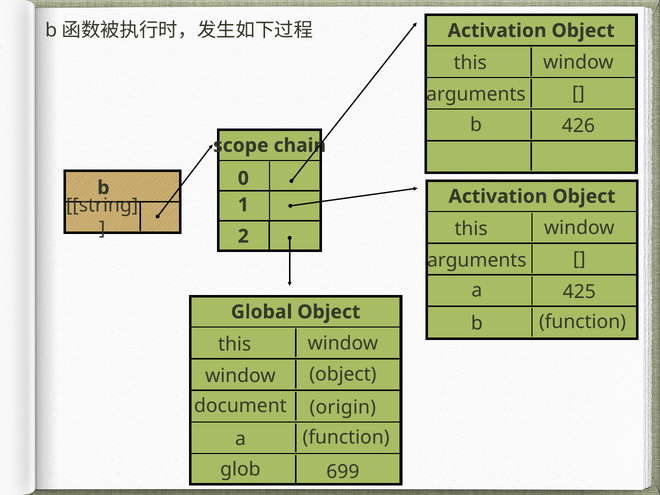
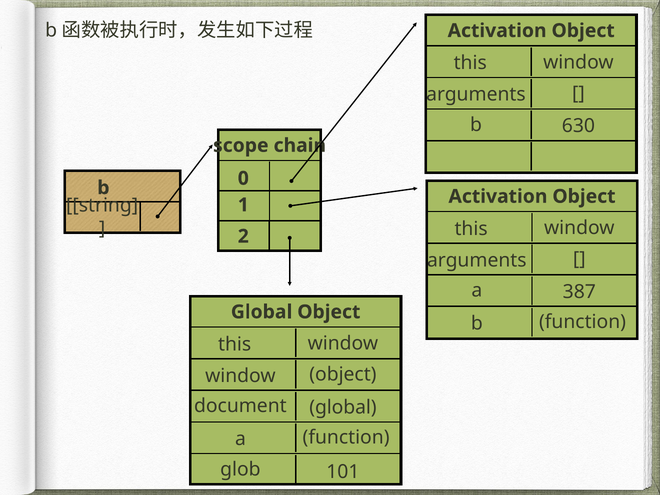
426: 426 -> 630 (578, 126)
425: 425 -> 387 (579, 292)
document origin: origin -> global (343, 407)
699: 699 -> 101 (343, 472)
